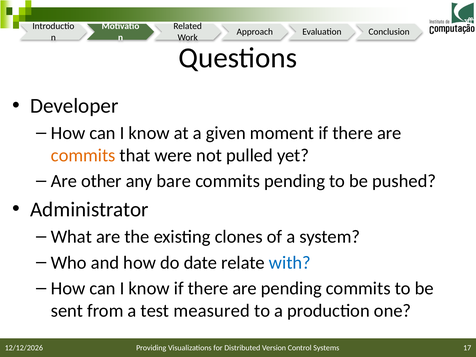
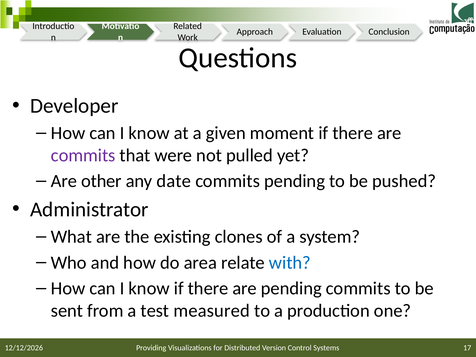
commits colour: orange -> purple (83, 155)
bare: bare -> date (174, 181)
date: date -> area (200, 263)
